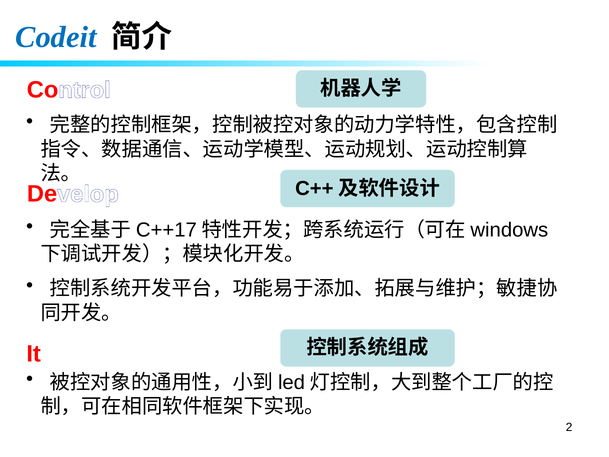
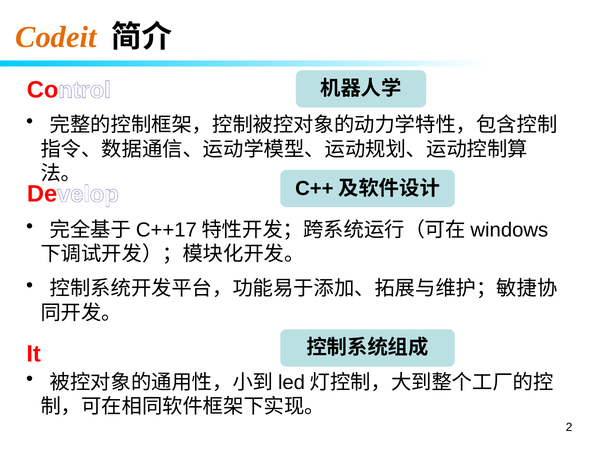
Codeit colour: blue -> orange (56, 37)
